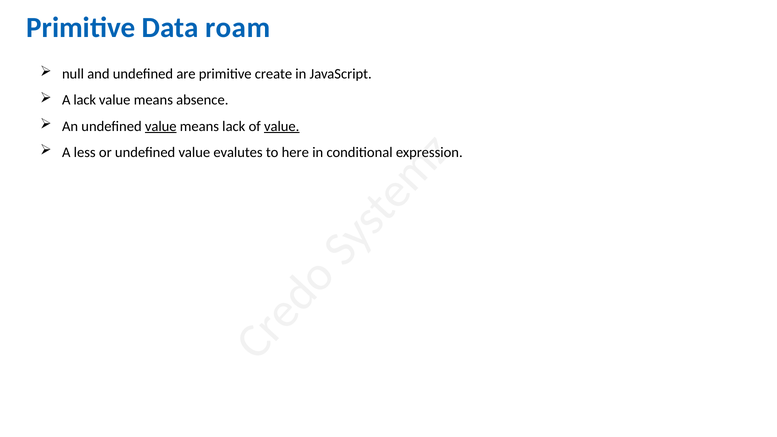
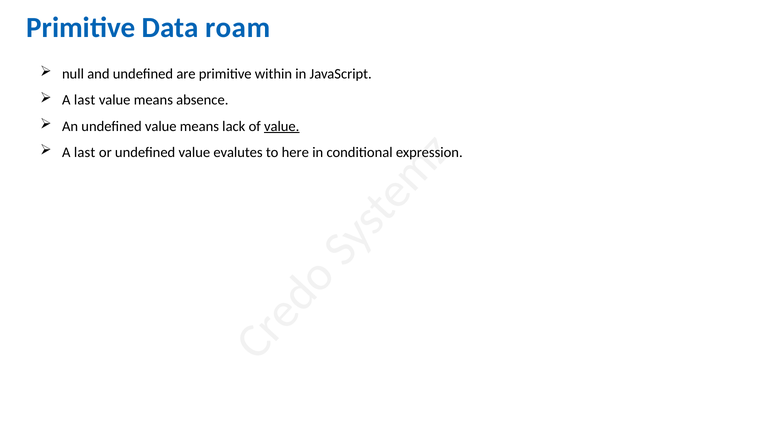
create: create -> within (273, 74)
lack: lack -> last (85, 100)
value underline: present -> none (161, 126)
less: less -> last (85, 153)
